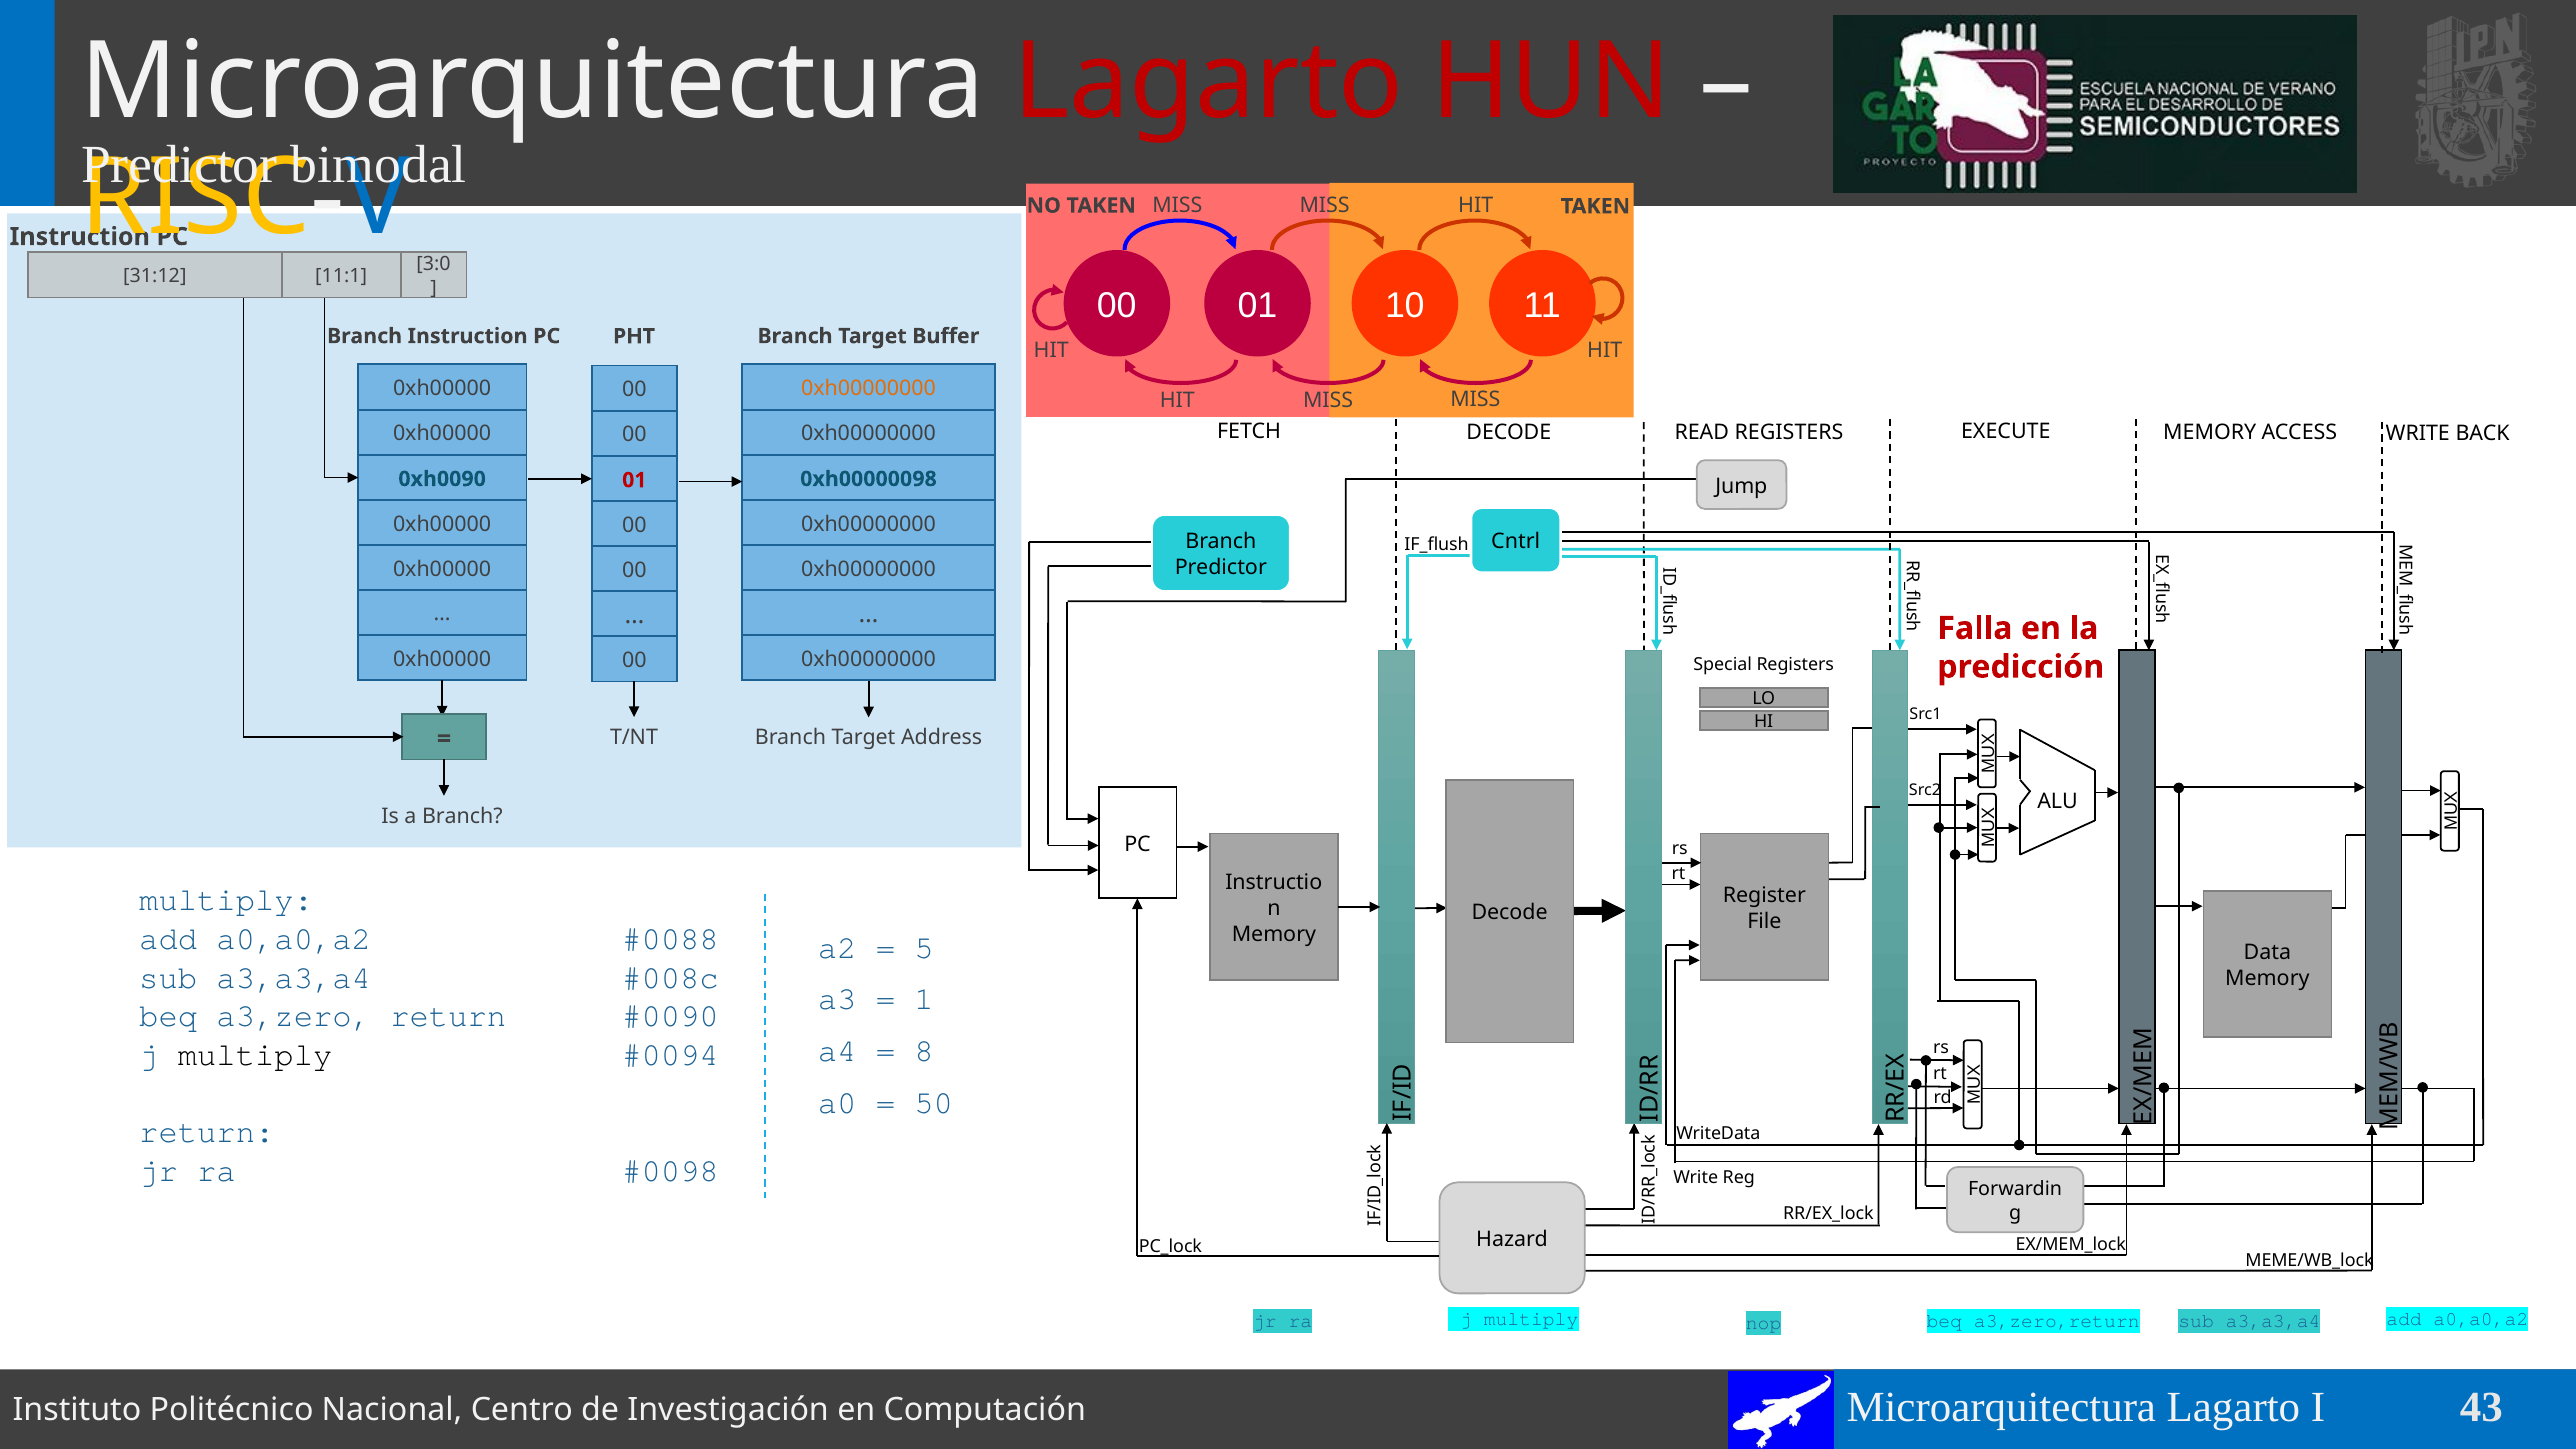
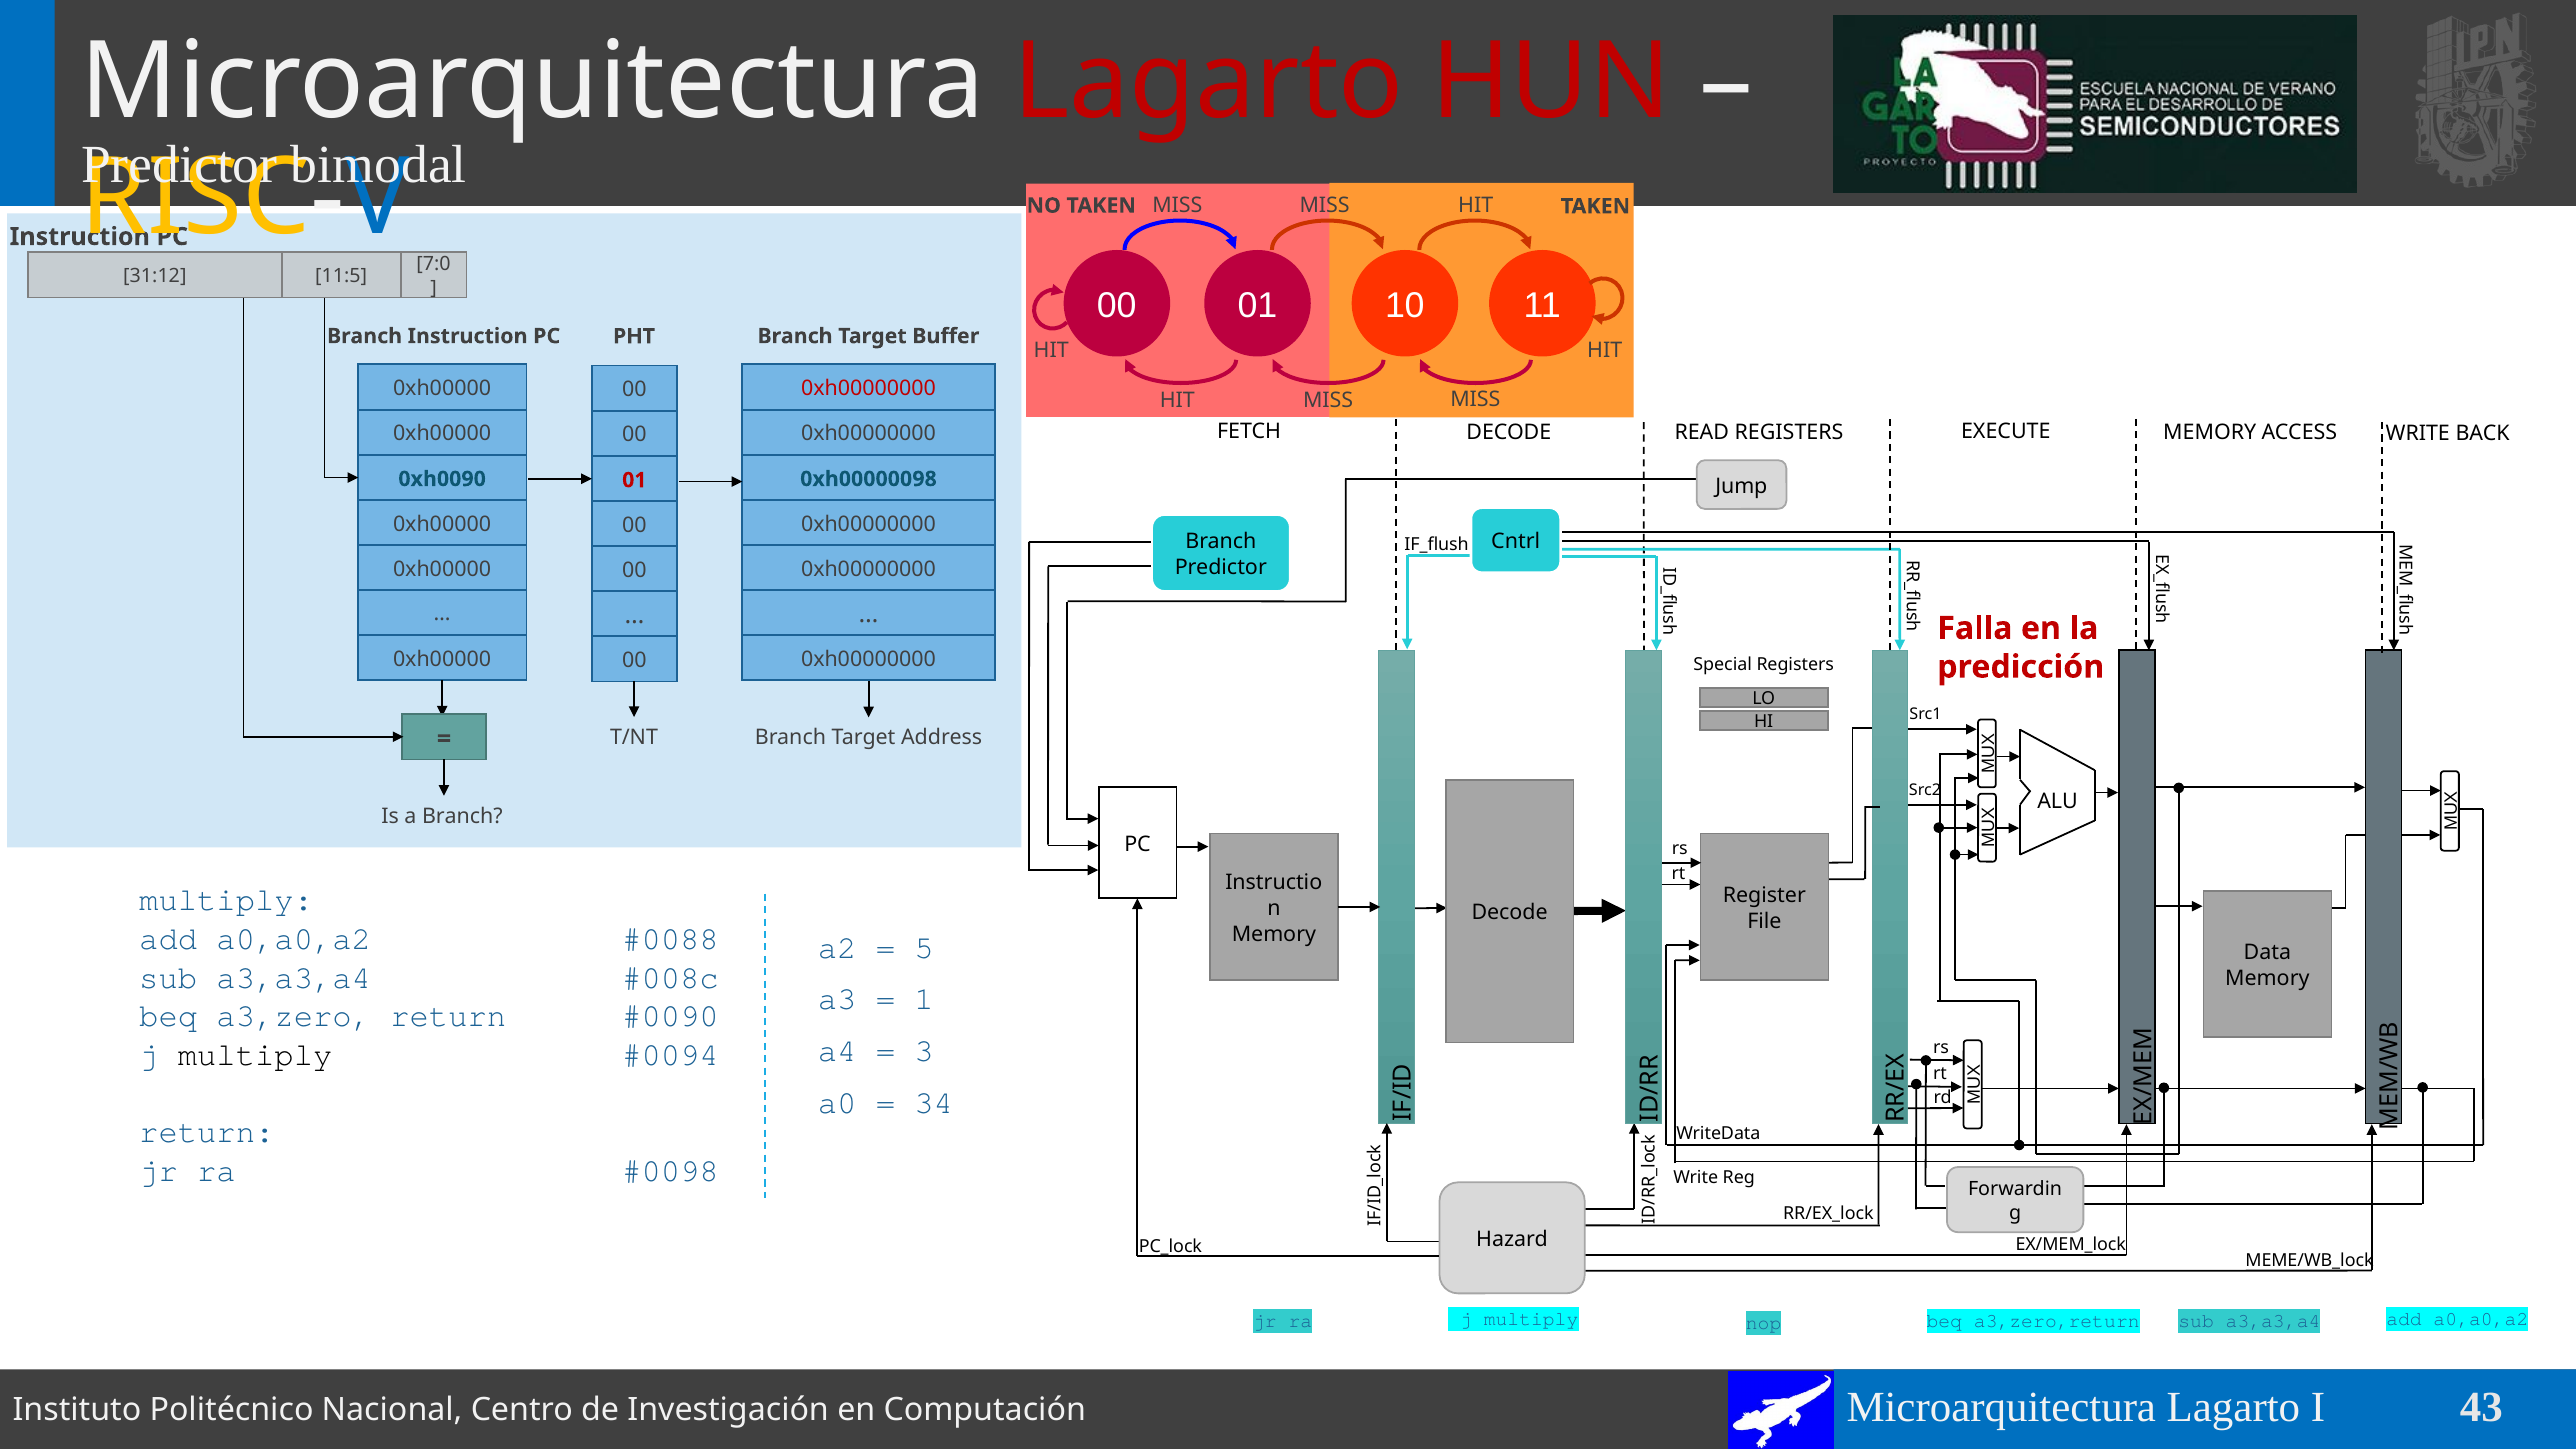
3:0: 3:0 -> 7:0 (434, 264)
11:1: 11:1 -> 11:5 (341, 276)
0xh00000000 colour: orange -> red (868, 388)
8: 8 -> 3 (924, 1051)
50: 50 -> 34 (934, 1102)
